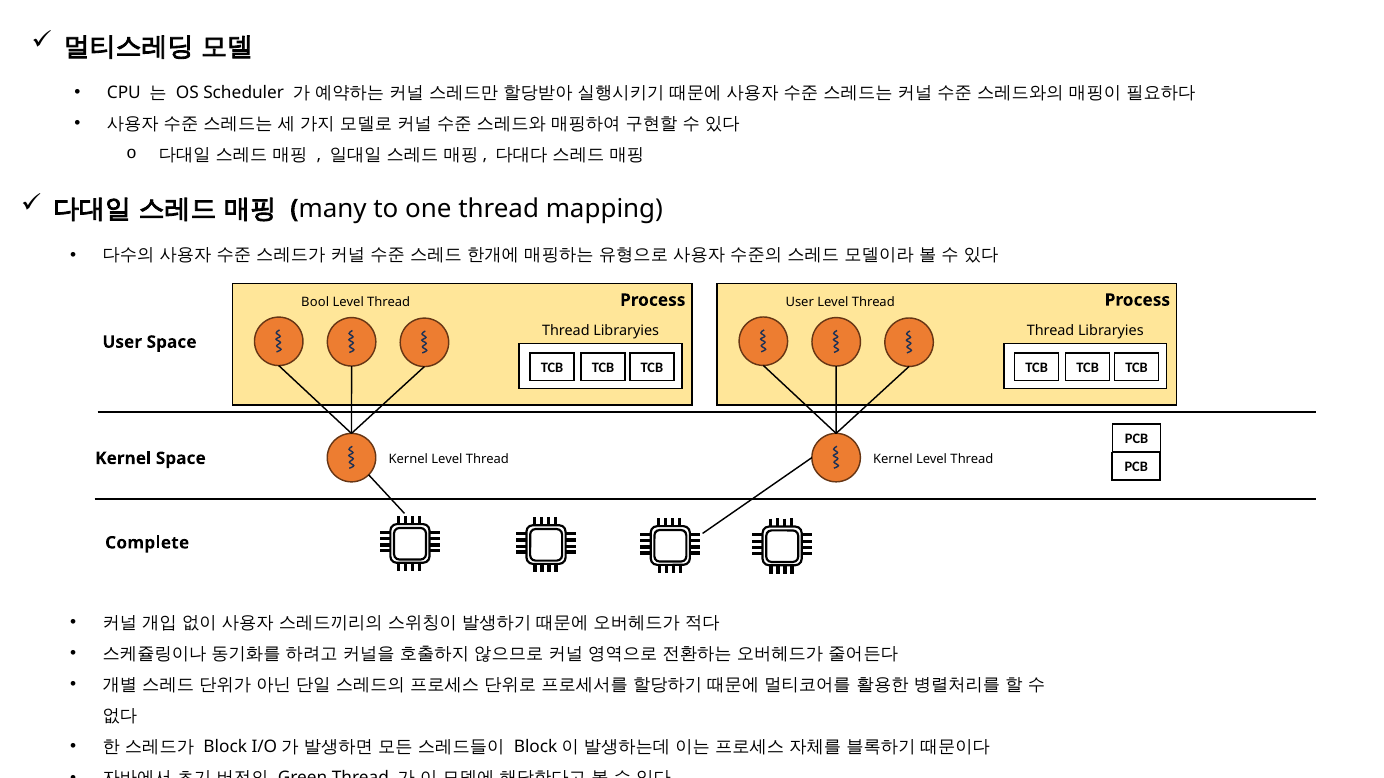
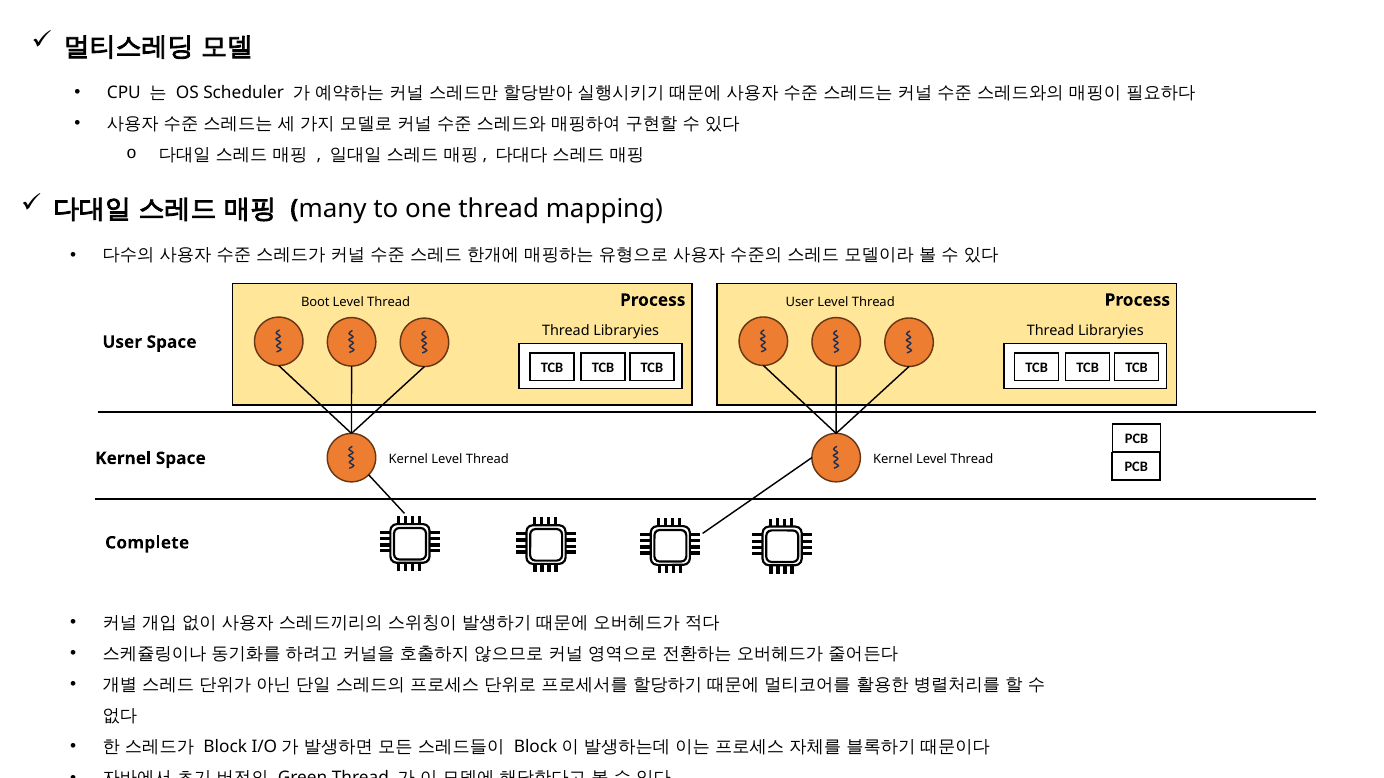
Bool: Bool -> Boot (315, 302)
